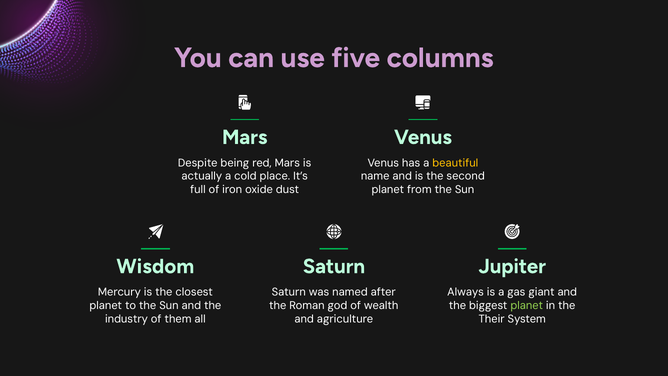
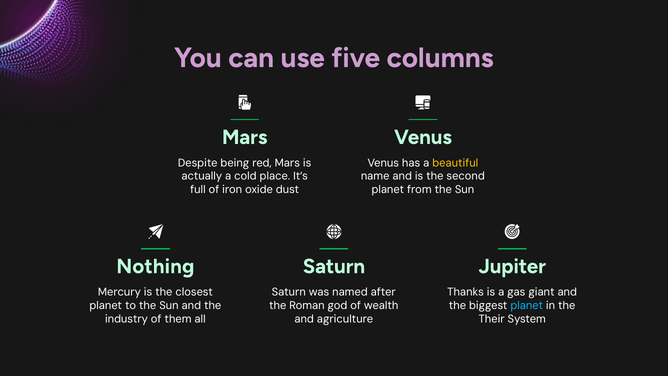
Wisdom: Wisdom -> Nothing (155, 266)
Always: Always -> Thanks (466, 292)
planet colour: light green -> light blue (527, 305)
